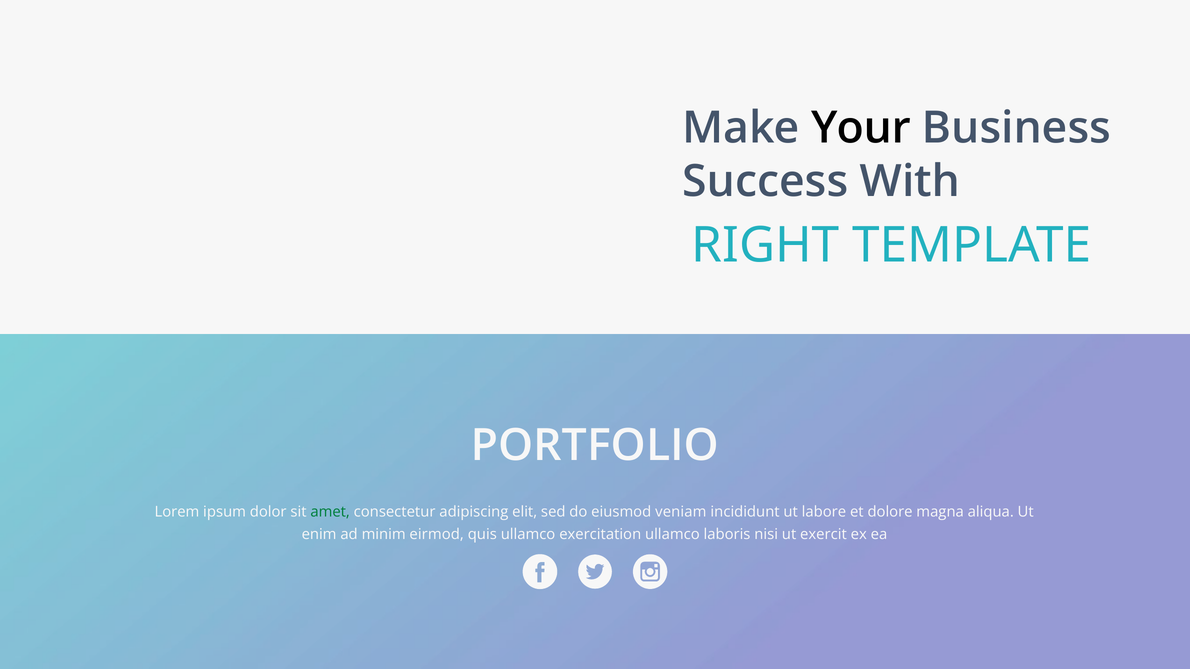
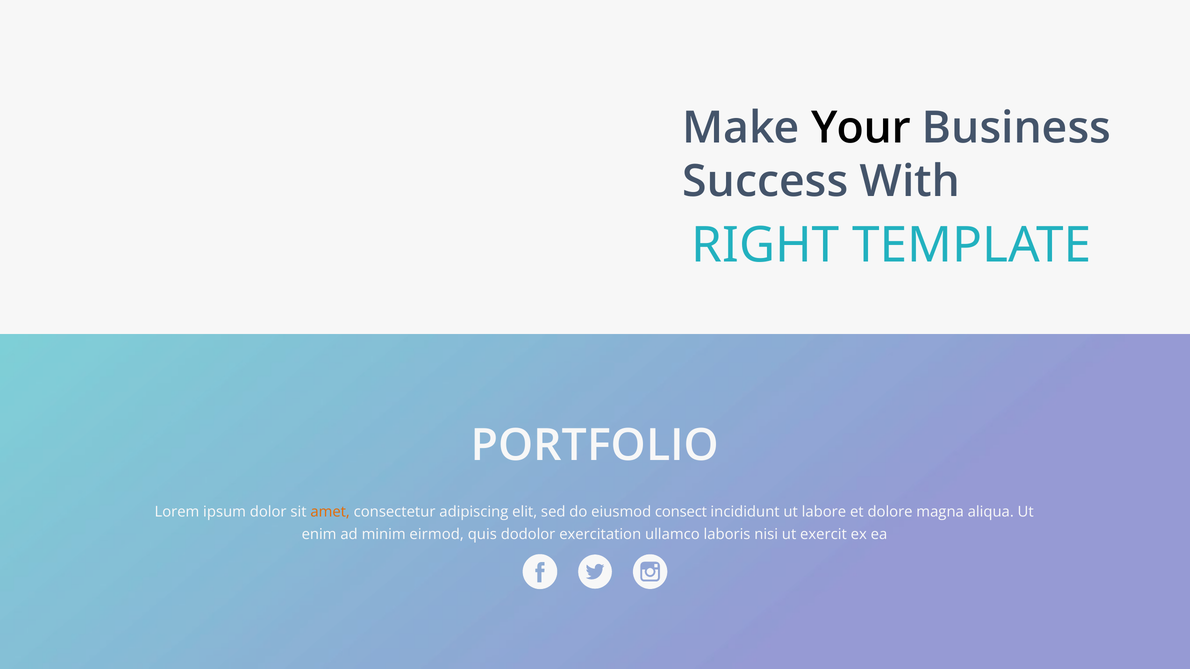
amet colour: green -> orange (330, 512)
veniam: veniam -> consect (681, 512)
quis ullamco: ullamco -> dodolor (528, 535)
